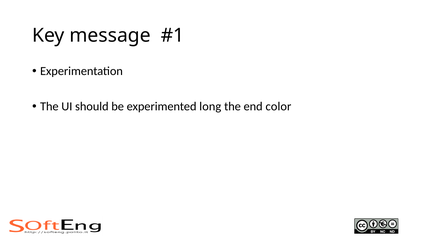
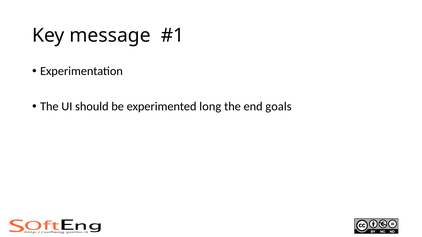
color: color -> goals (278, 107)
